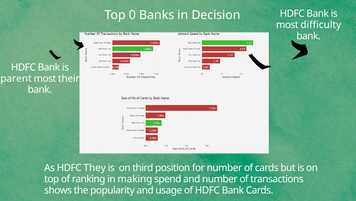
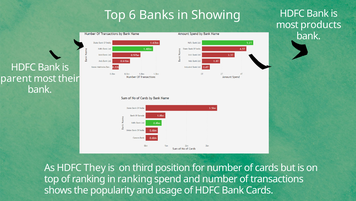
0: 0 -> 6 (132, 15)
Decision: Decision -> Showing (216, 15)
difficulty: difficulty -> products (321, 25)
in making: making -> ranking (135, 178)
